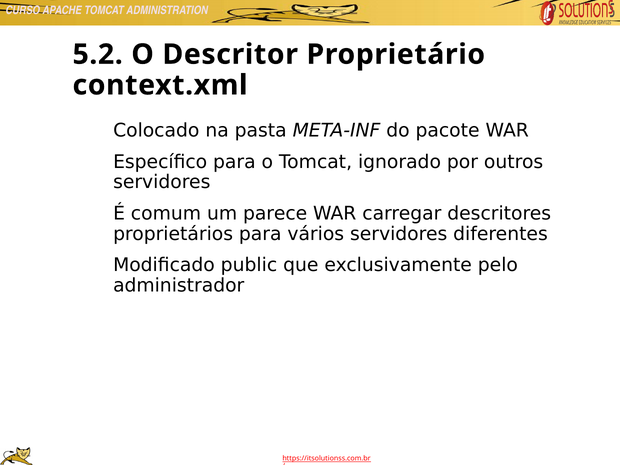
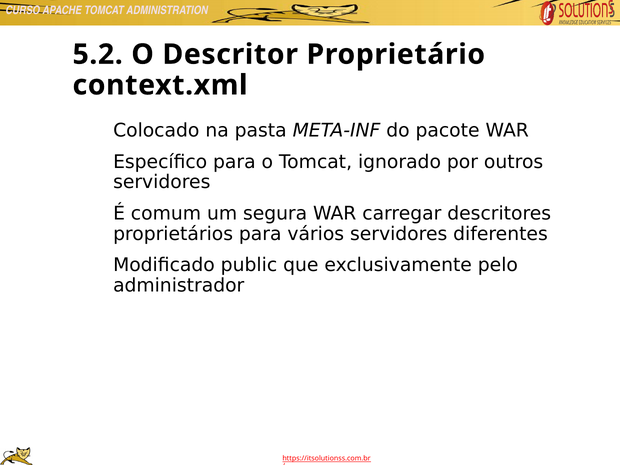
parece: parece -> segura (275, 214)
